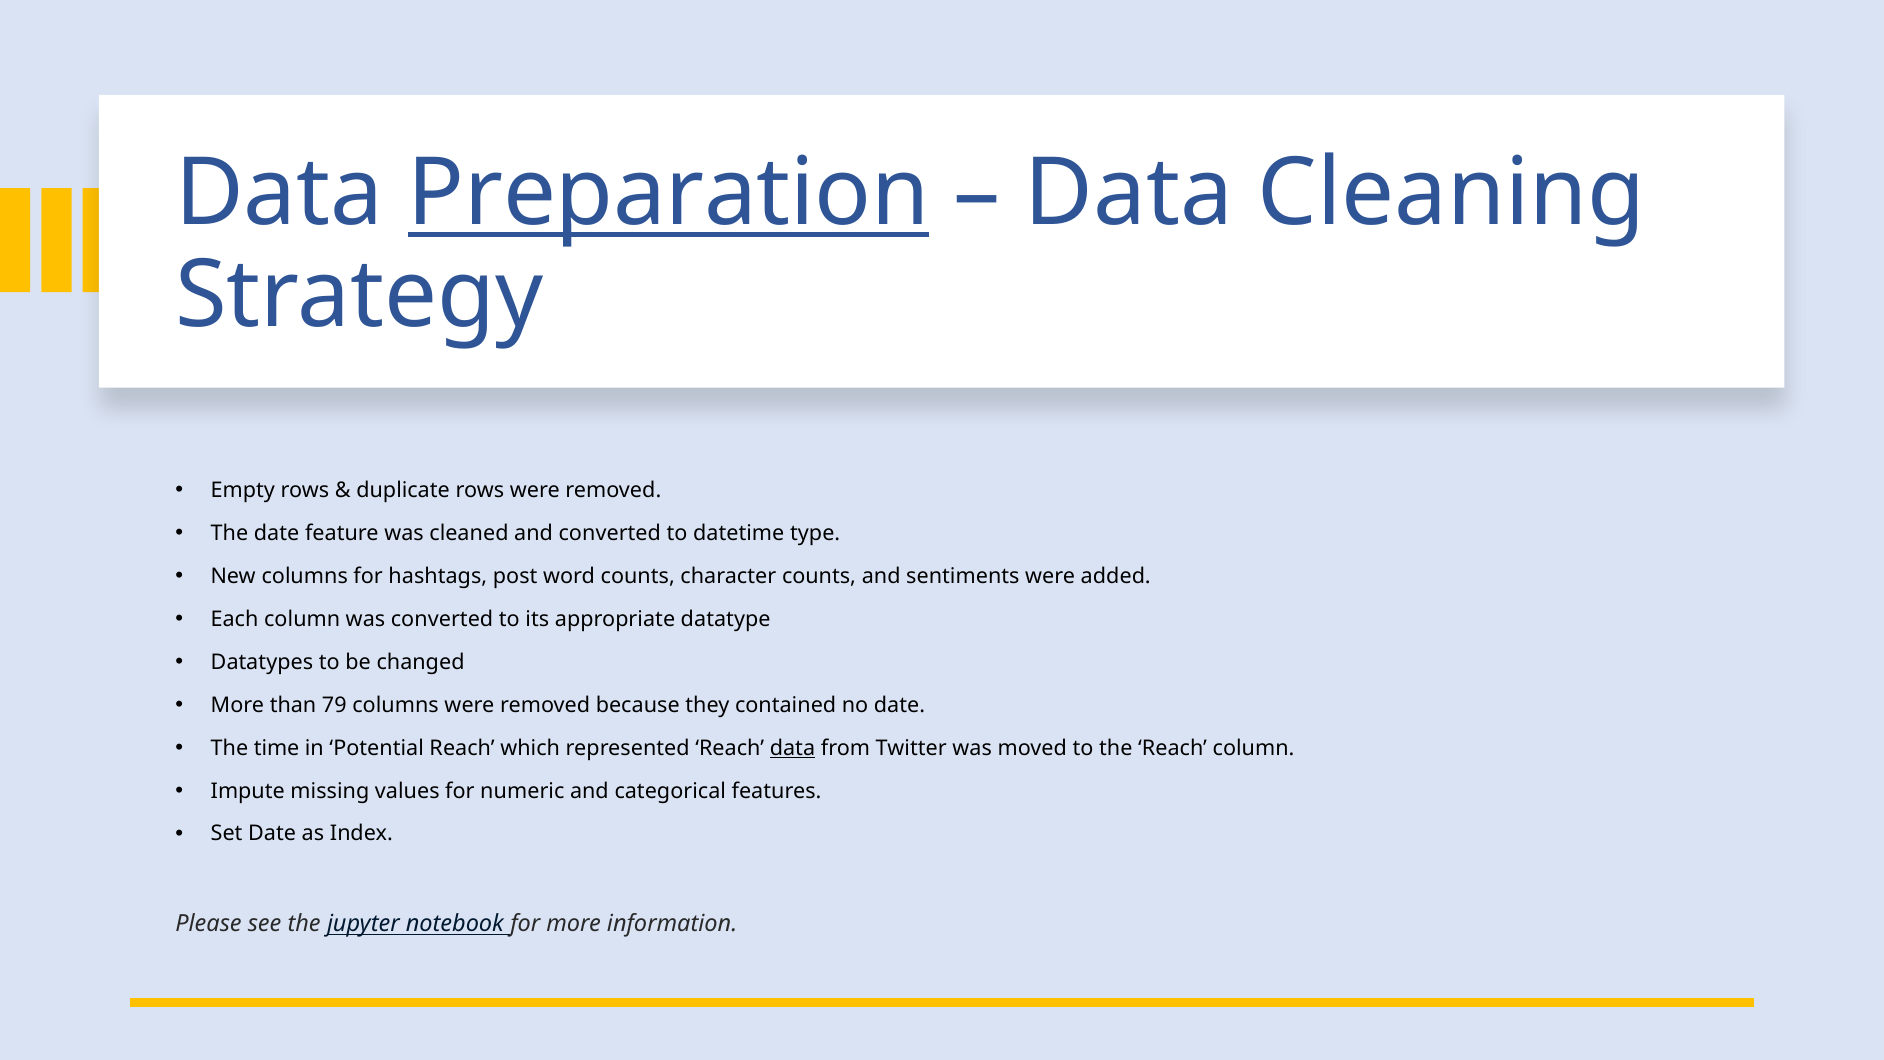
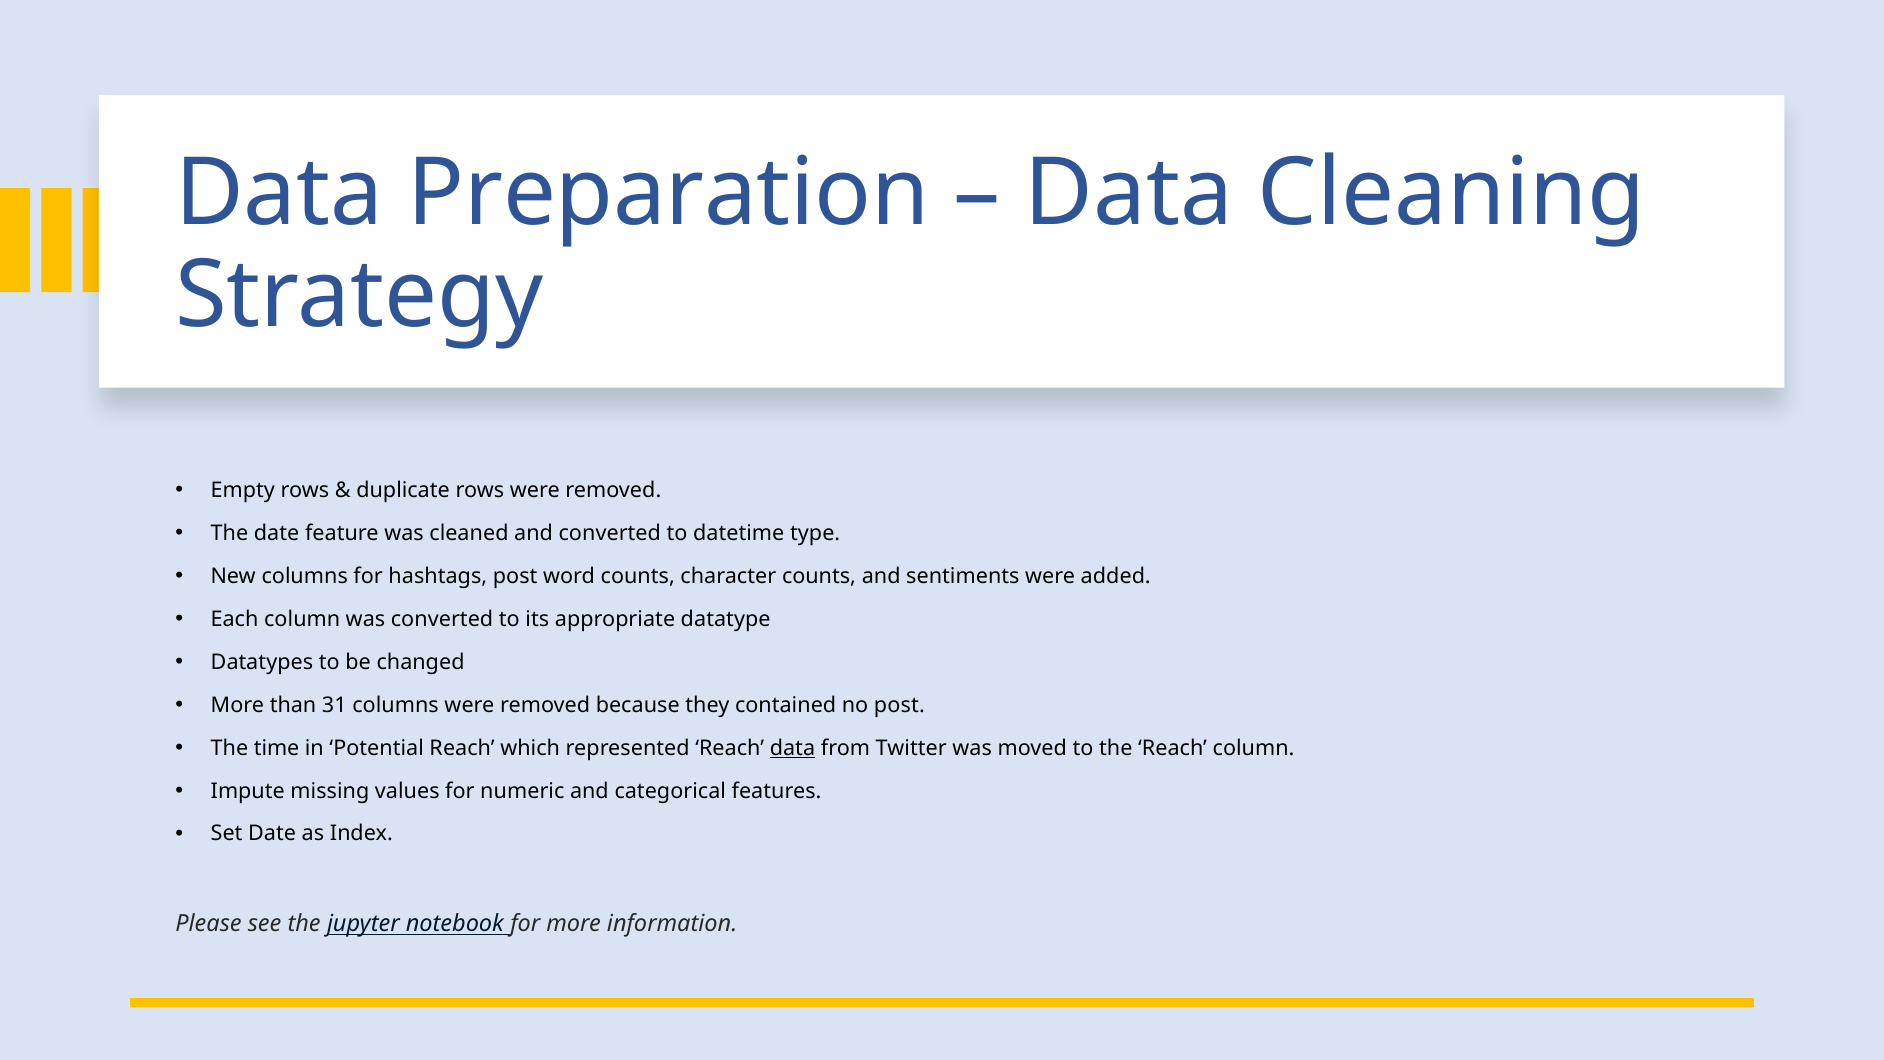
Preparation underline: present -> none (669, 194)
79: 79 -> 31 (334, 705)
no date: date -> post (899, 705)
